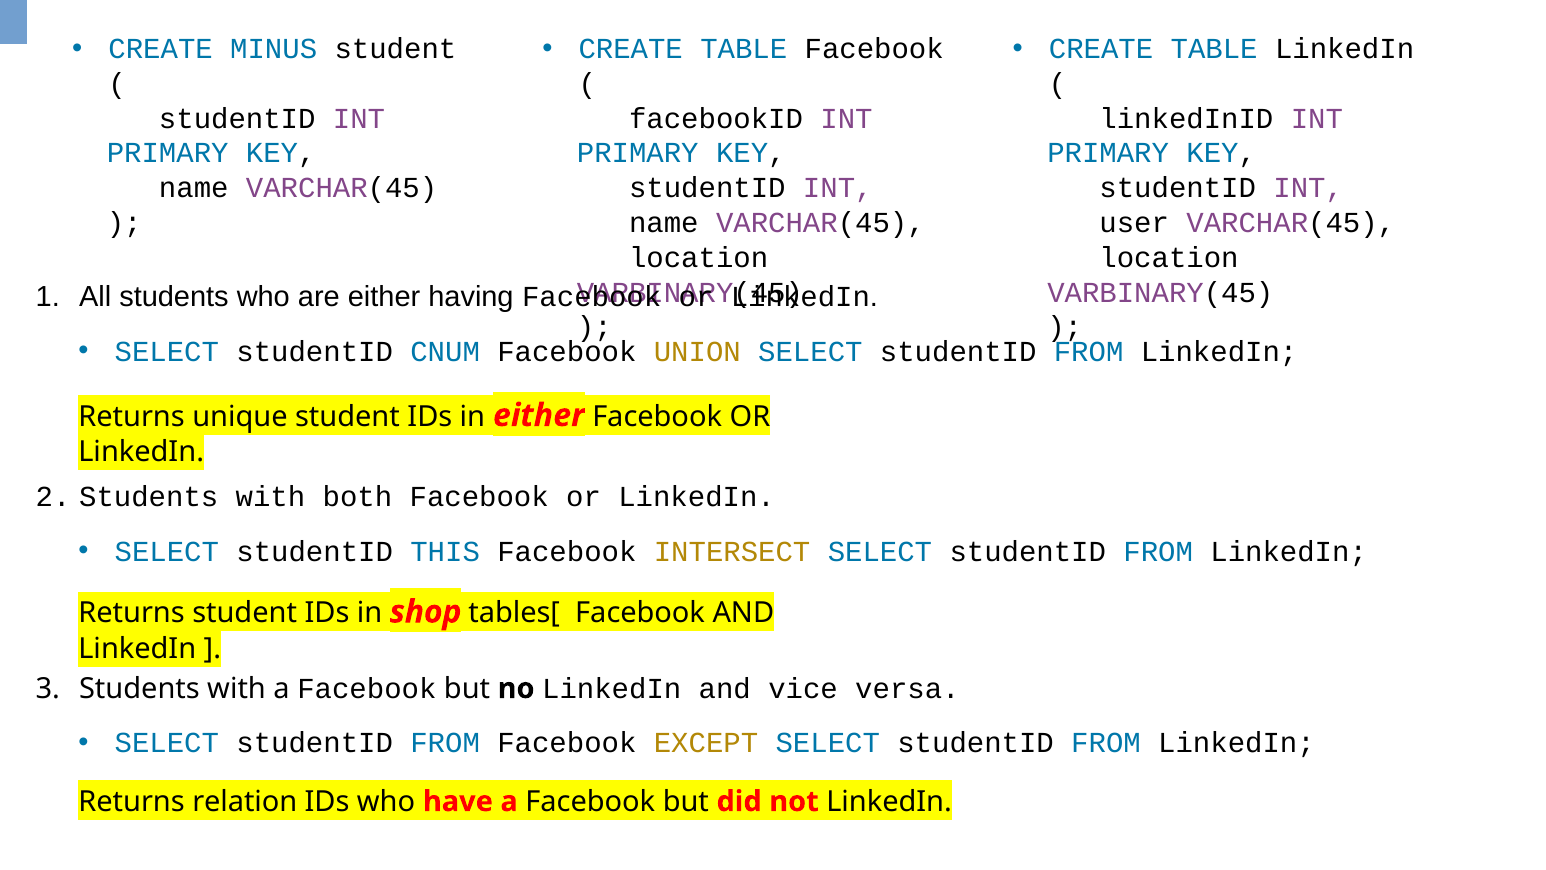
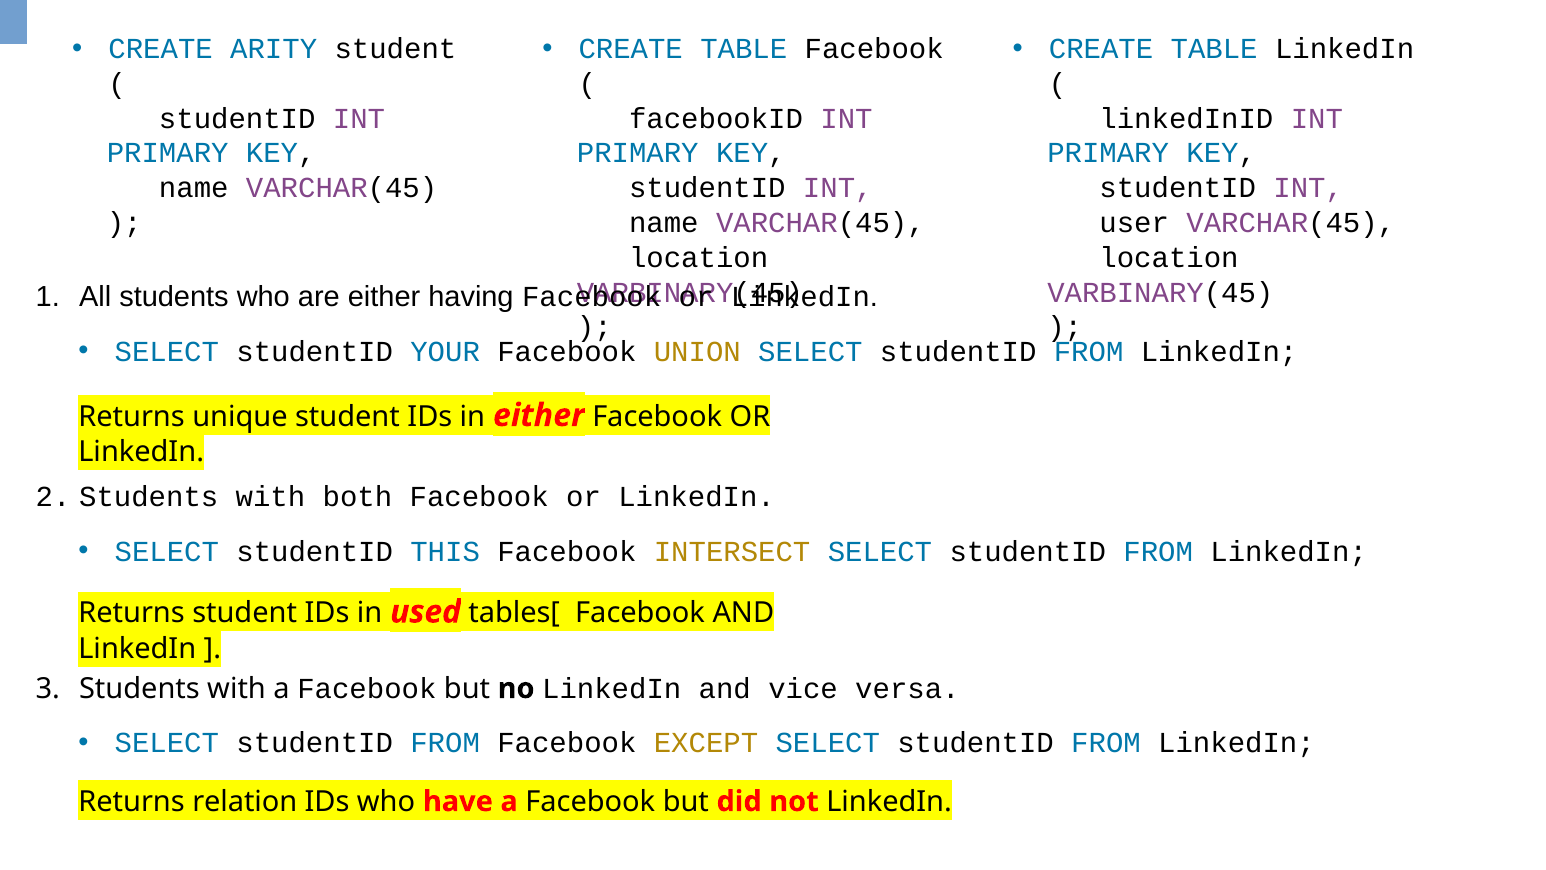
MINUS: MINUS -> ARITY (274, 49)
CNUM: CNUM -> YOUR (445, 351)
shop: shop -> used (426, 612)
